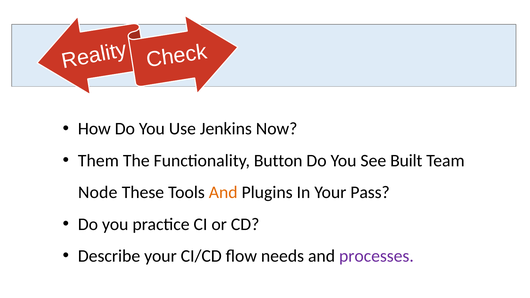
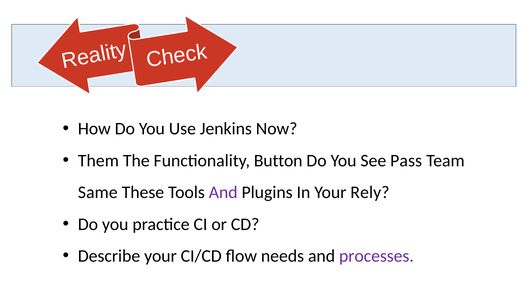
Built: Built -> Pass (406, 161)
Node: Node -> Same (98, 192)
And colour: orange -> purple (223, 192)
Pass: Pass -> Rely (370, 192)
